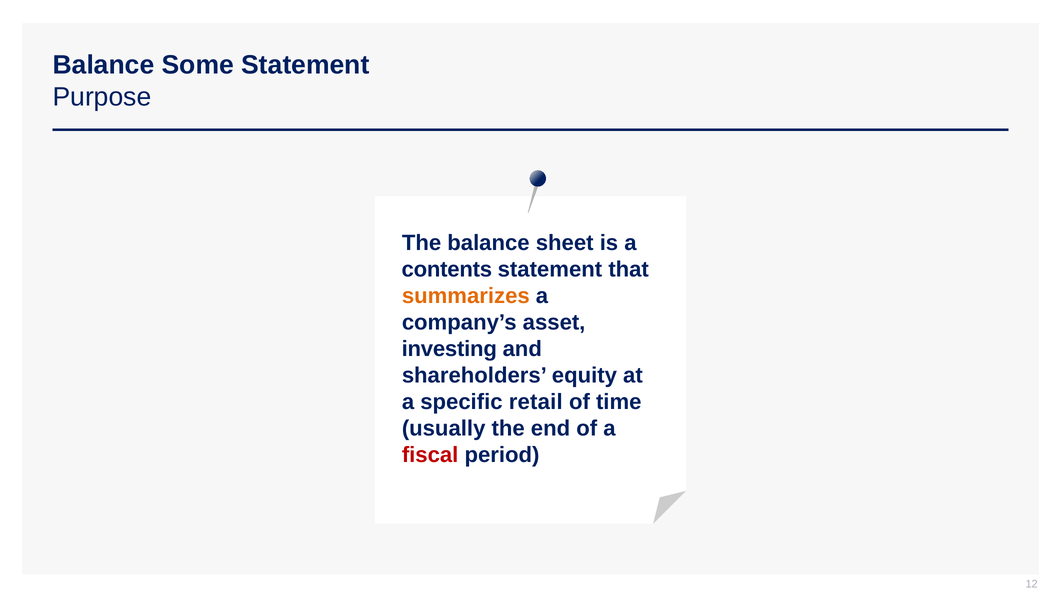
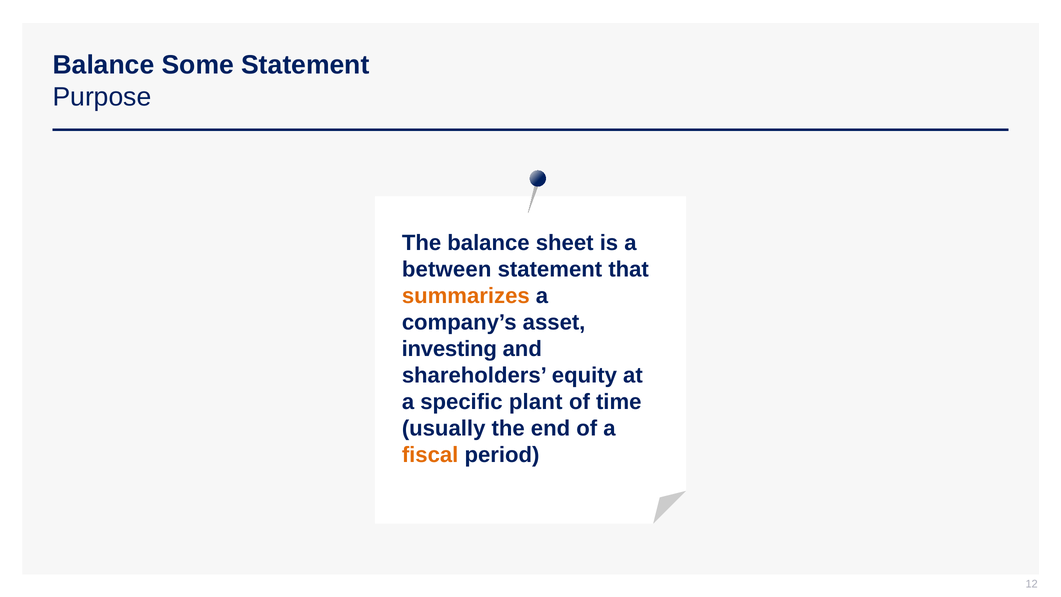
contents: contents -> between (447, 269)
retail: retail -> plant (536, 402)
fiscal colour: red -> orange (430, 455)
